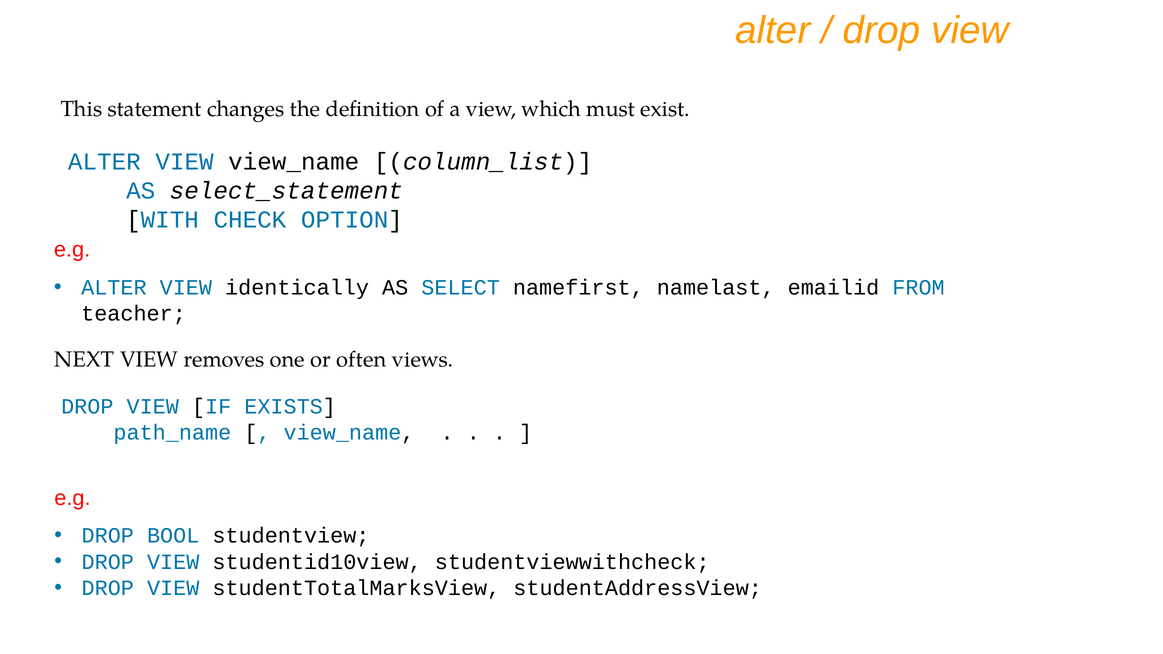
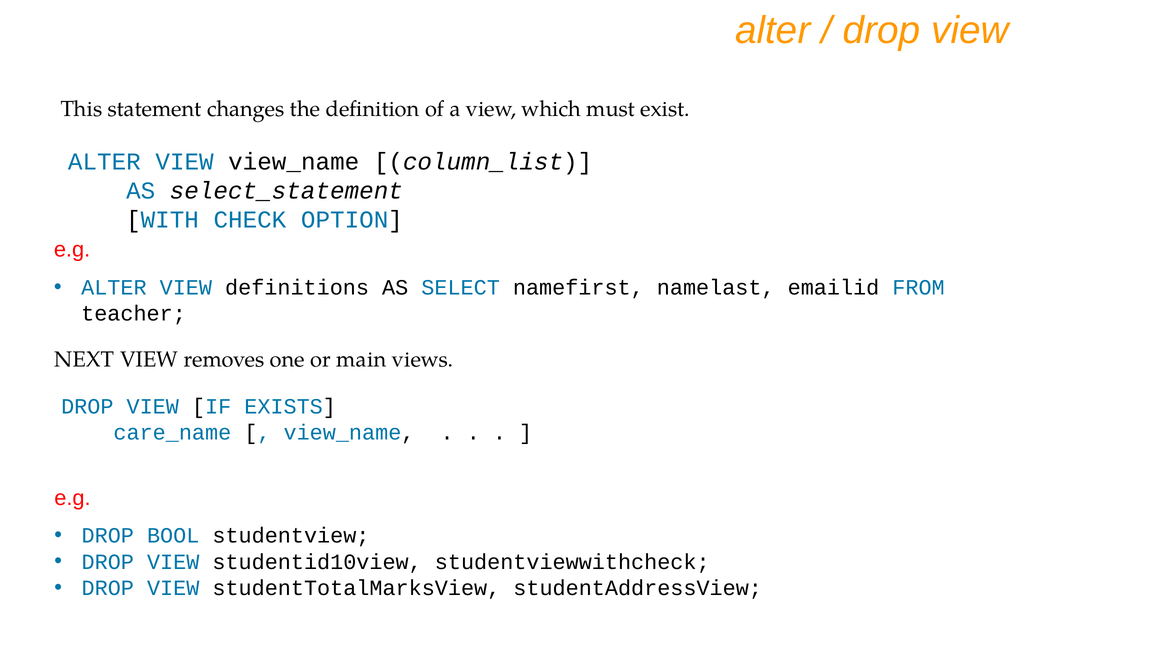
identically: identically -> definitions (297, 288)
often: often -> main (361, 360)
path_name: path_name -> care_name (172, 433)
